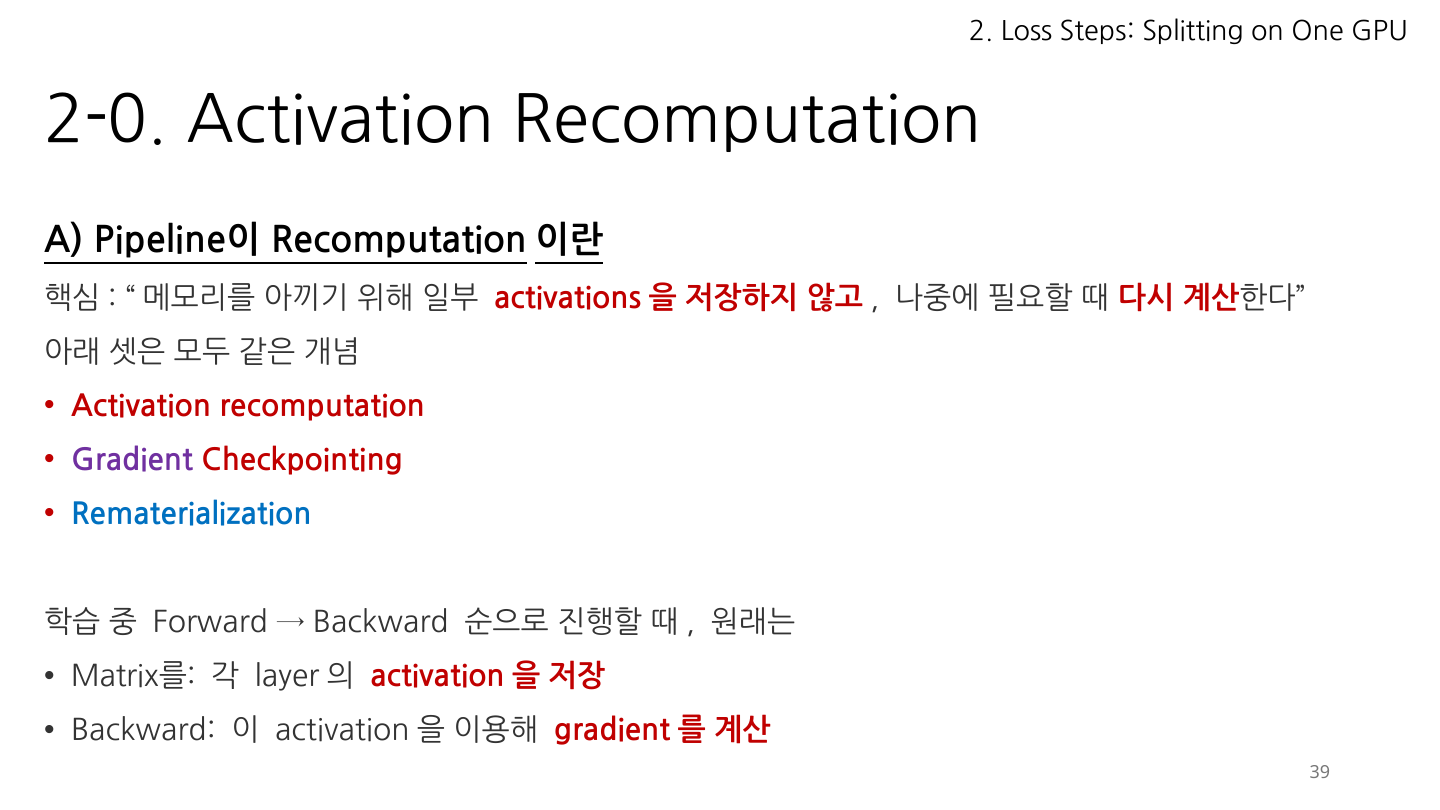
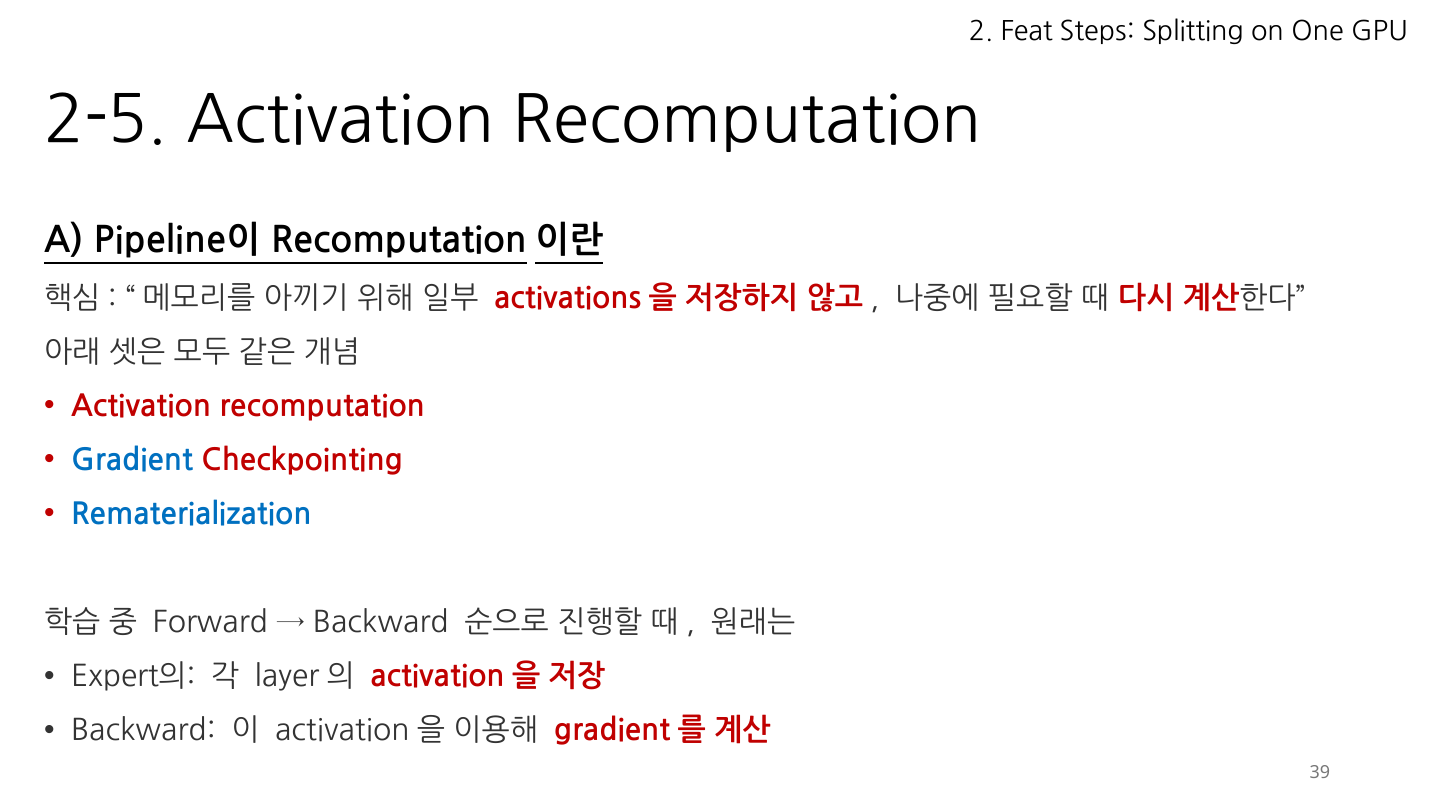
Loss: Loss -> Feat (1027, 32)
2-0: 2-0 -> 2-5 (106, 120)
Gradient colour: purple -> blue (132, 461)
Matrix를: Matrix를 -> Expert의 (133, 677)
